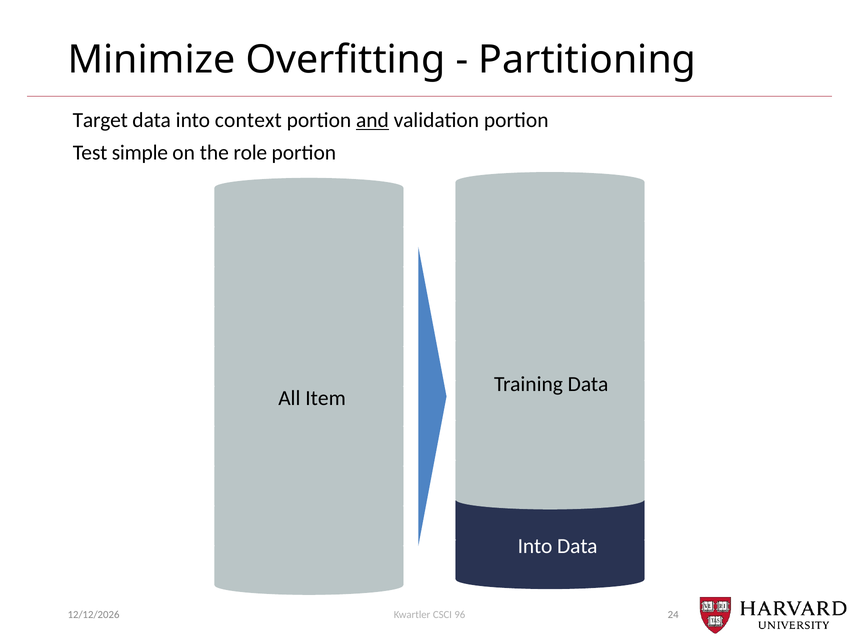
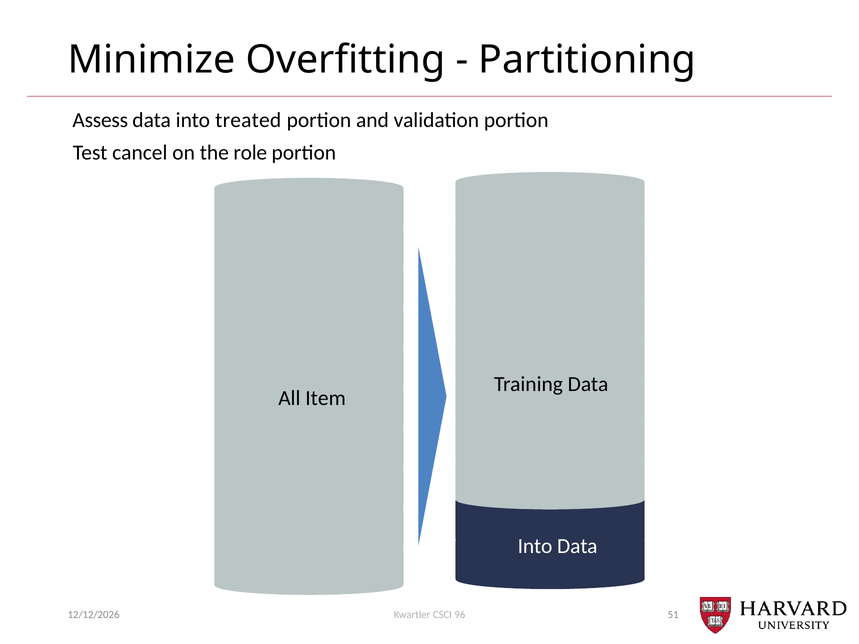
Target: Target -> Assess (100, 120)
context: context -> treated (248, 120)
and underline: present -> none (372, 120)
simple: simple -> cancel (140, 153)
24: 24 -> 51 (673, 615)
